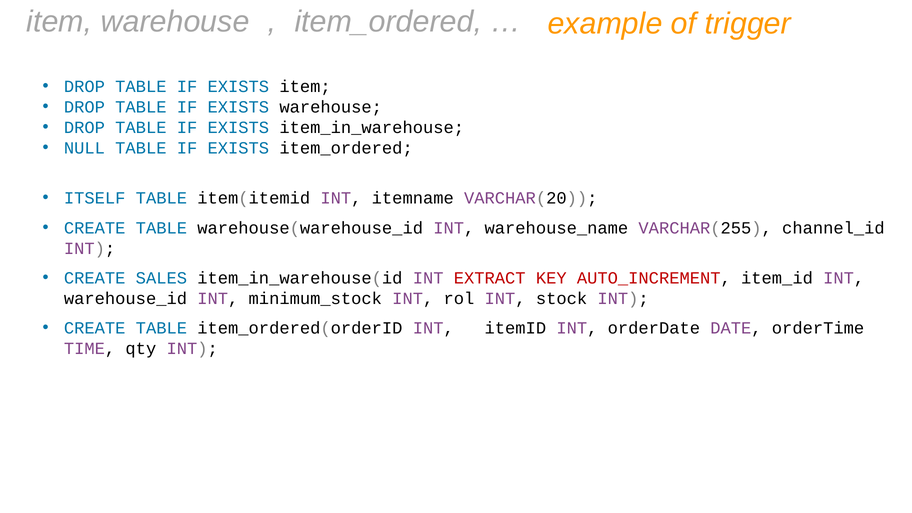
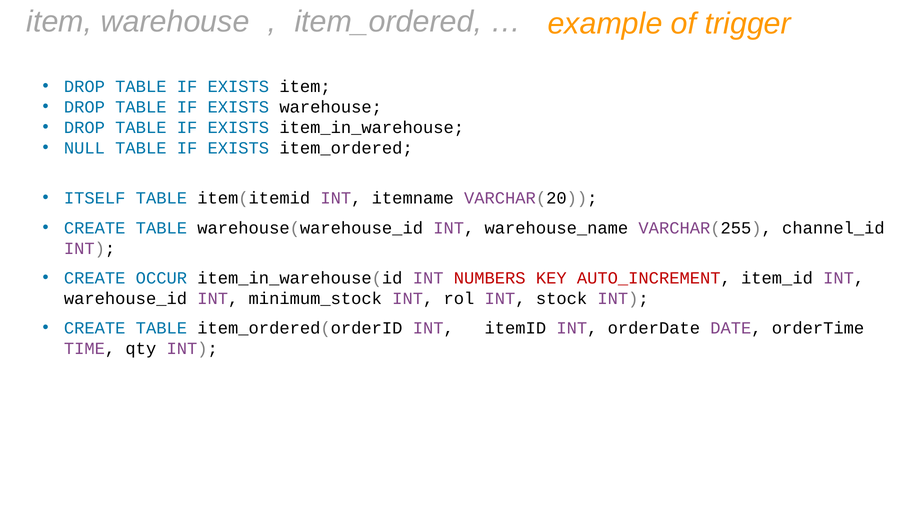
SALES: SALES -> OCCUR (161, 278)
EXTRACT: EXTRACT -> NUMBERS (490, 278)
